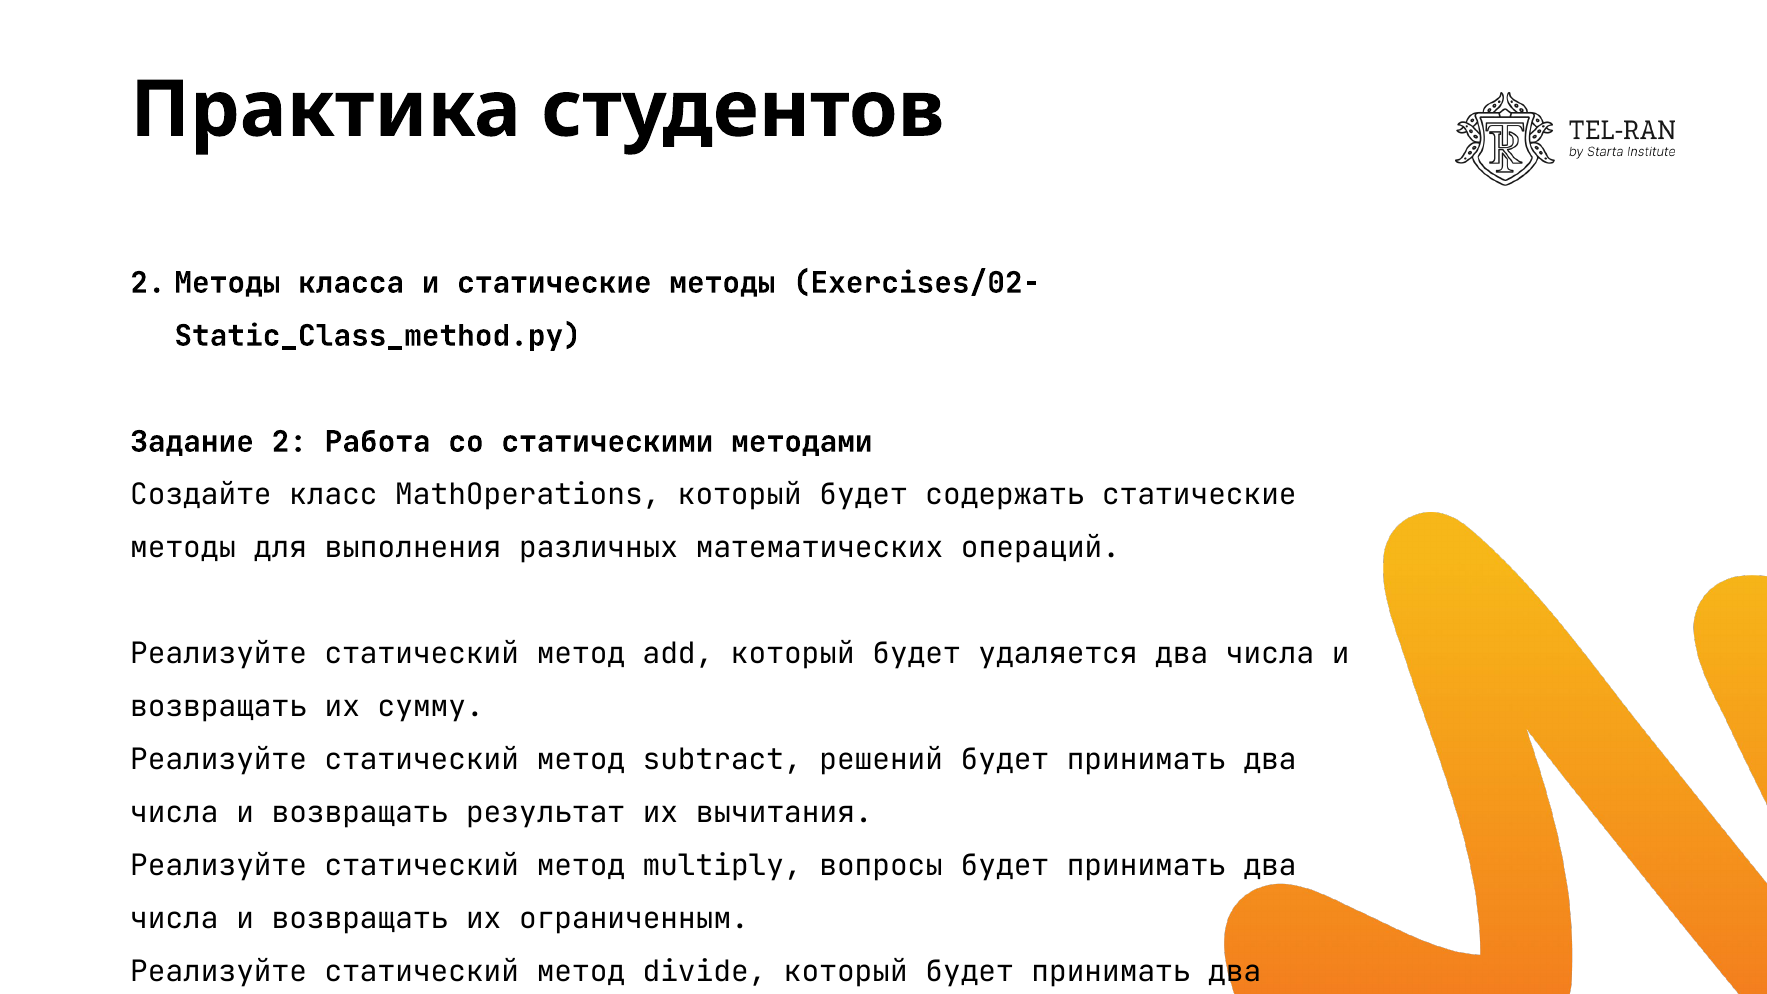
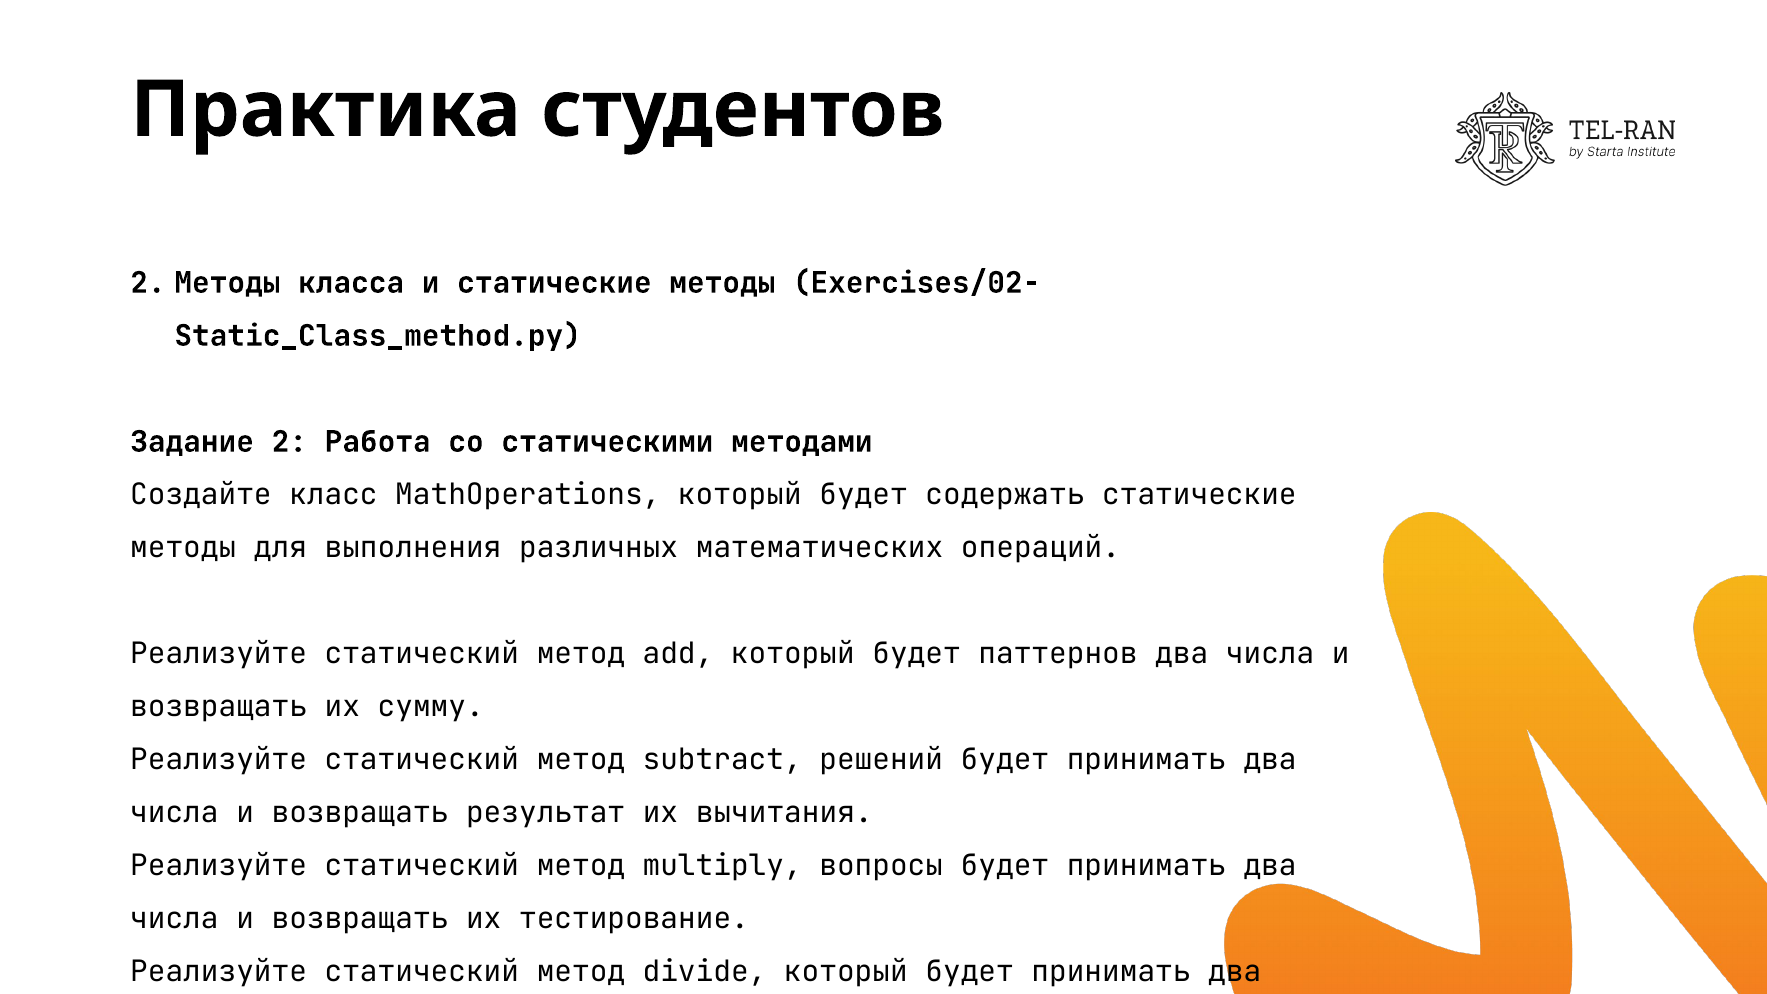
удаляется: удаляется -> паттернов (1058, 654)
ограниченным: ограниченным -> тестирование (634, 919)
